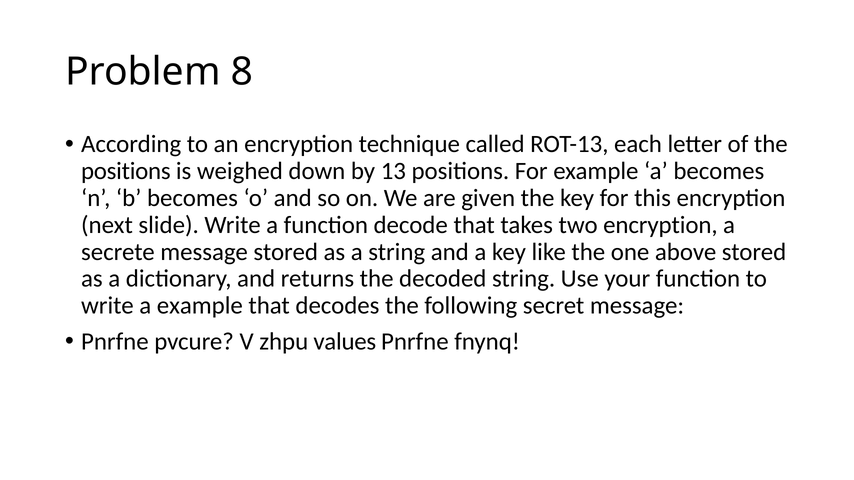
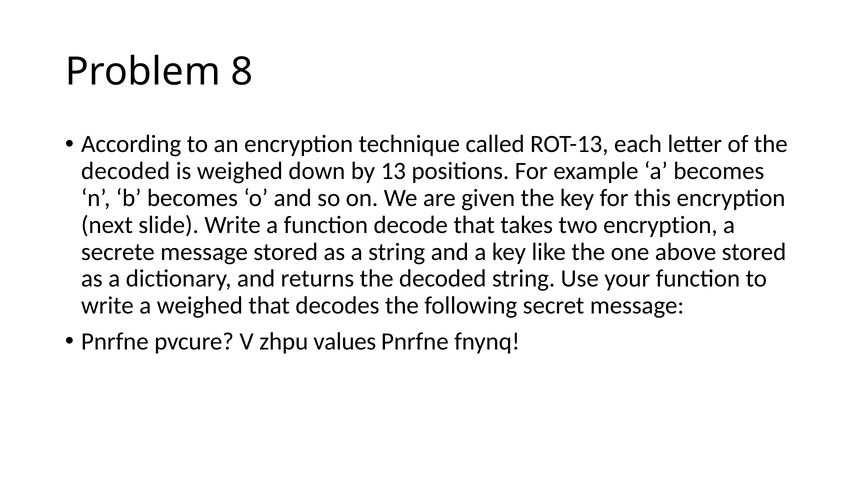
positions: positions -> decoded (126, 171)
a example: example -> weighed (200, 306)
